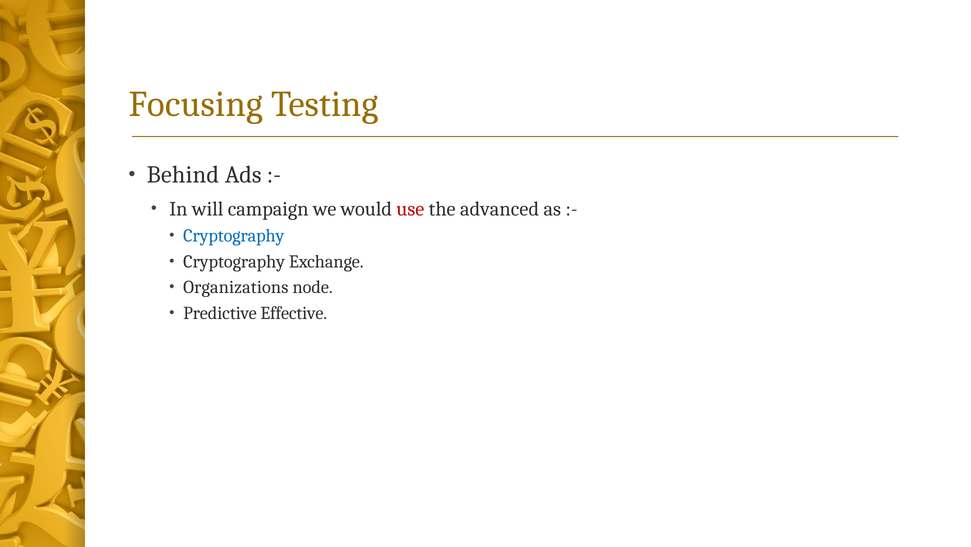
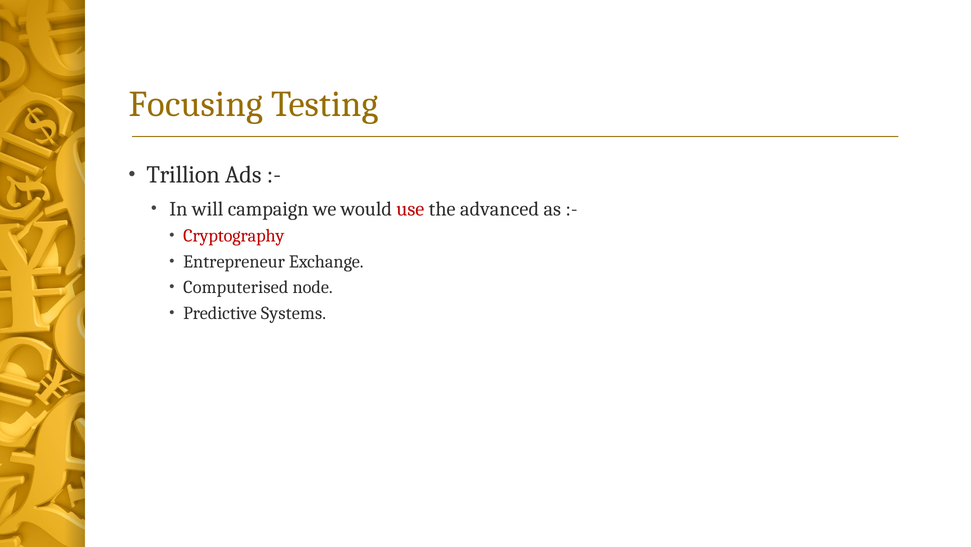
Behind: Behind -> Trillion (183, 174)
Cryptography colour: blue -> red (234, 235)
Cryptography: Cryptography -> Entrepreneur (234, 261)
Organizations: Organizations -> Computerised (236, 287)
Effective: Effective -> Systems (294, 313)
